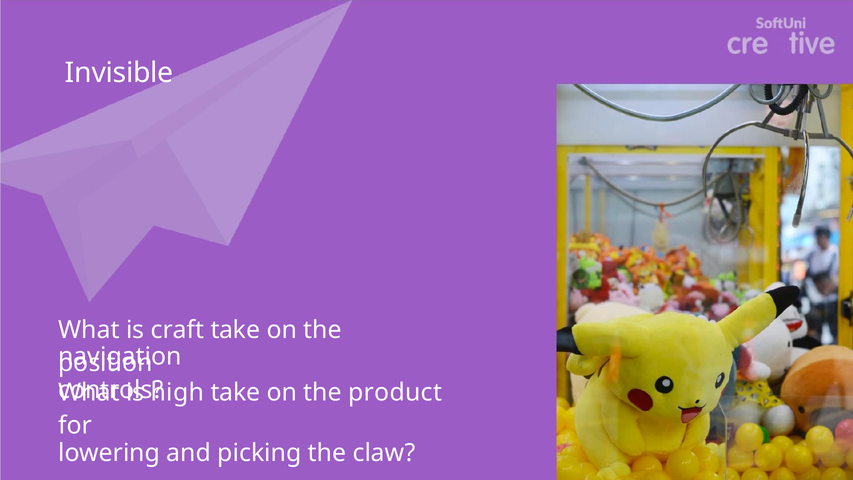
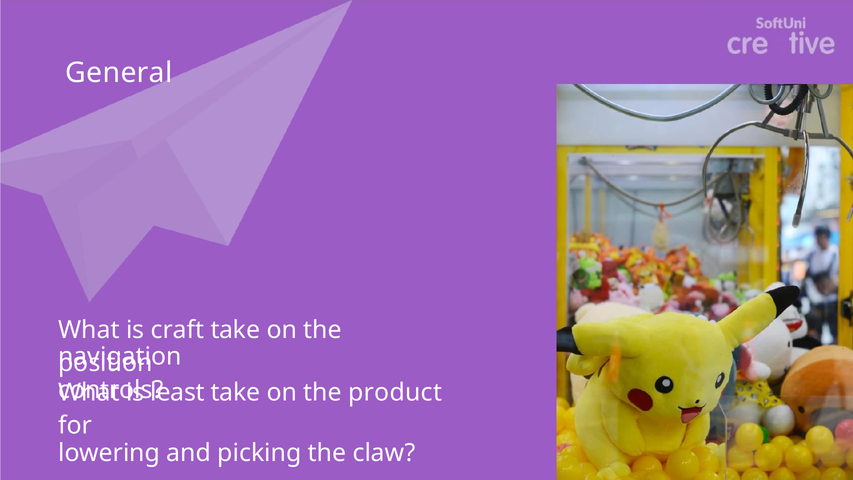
Invisible: Invisible -> General (119, 73)
high: high -> least (178, 392)
